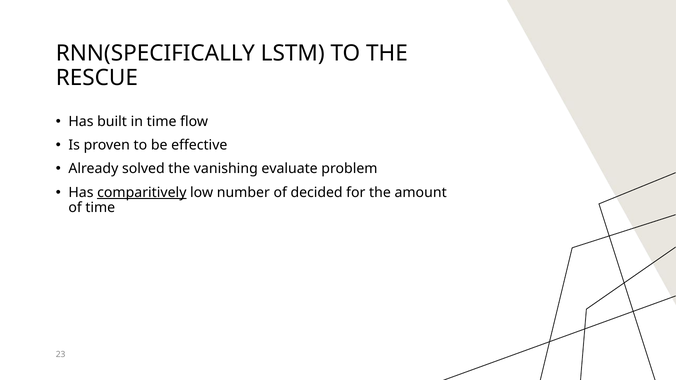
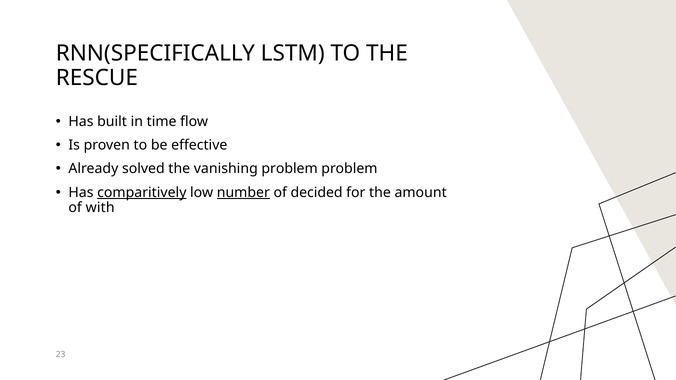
vanishing evaluate: evaluate -> problem (290, 169)
number underline: none -> present (243, 193)
of time: time -> with (100, 208)
